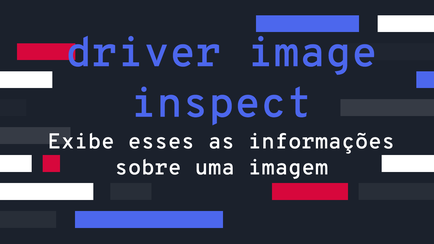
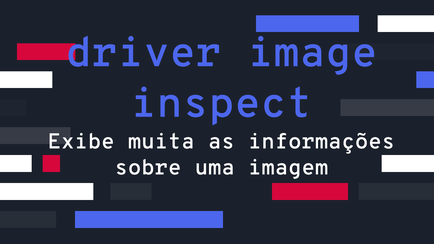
esses: esses -> muita (161, 141)
